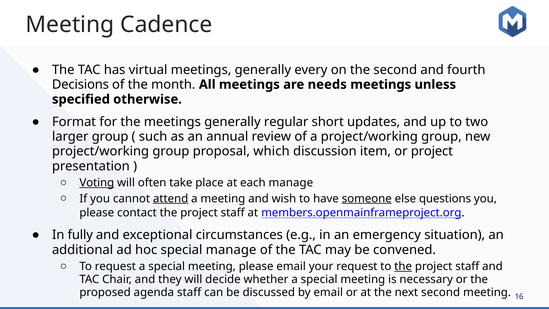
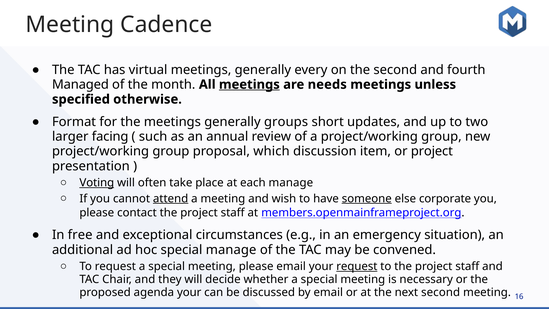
Decisions: Decisions -> Managed (80, 84)
meetings underline: none -> present (249, 84)
regular: regular -> groups (286, 122)
larger group: group -> facing (110, 136)
questions: questions -> corporate (445, 198)
fully: fully -> free (80, 235)
request underline: none -> present (357, 266)
the underline: present -> none (403, 266)
agenda staff: staff -> your (189, 292)
